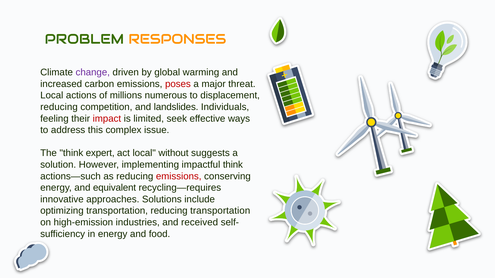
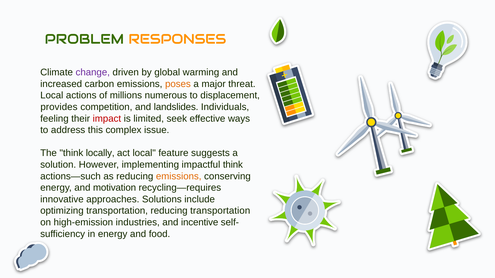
poses colour: red -> orange (178, 84)
reducing: reducing -> provides (59, 107)
expert: expert -> locally (100, 153)
without: without -> feature (173, 153)
emissions colour: red -> orange (179, 176)
equivalent: equivalent -> motivation (115, 188)
received: received -> incentive (200, 223)
